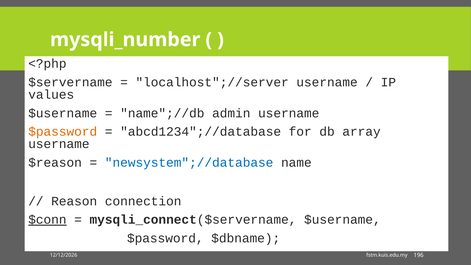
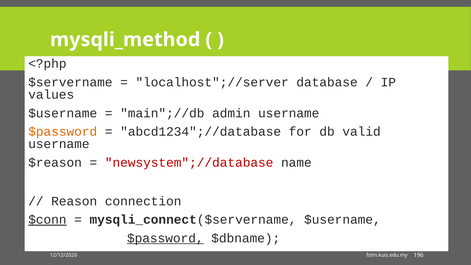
mysqli_number: mysqli_number -> mysqli_method (125, 40)
localhost";//server username: username -> database (327, 82)
name";//db: name";//db -> main";//db (162, 113)
array: array -> valid (362, 132)
newsystem";//database colour: blue -> red (189, 163)
$password underline: none -> present (165, 238)
